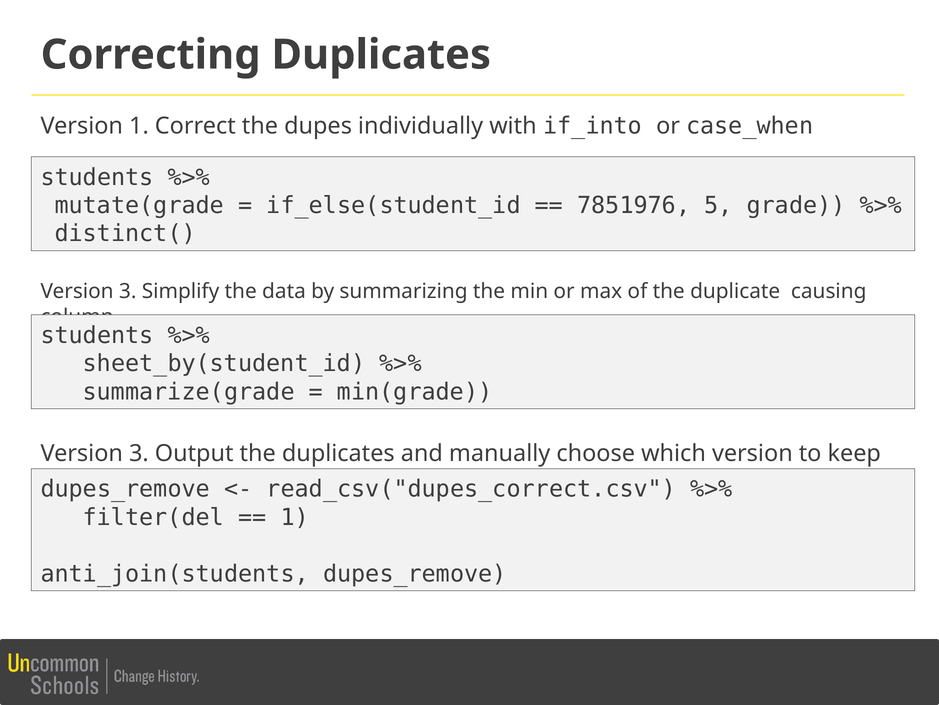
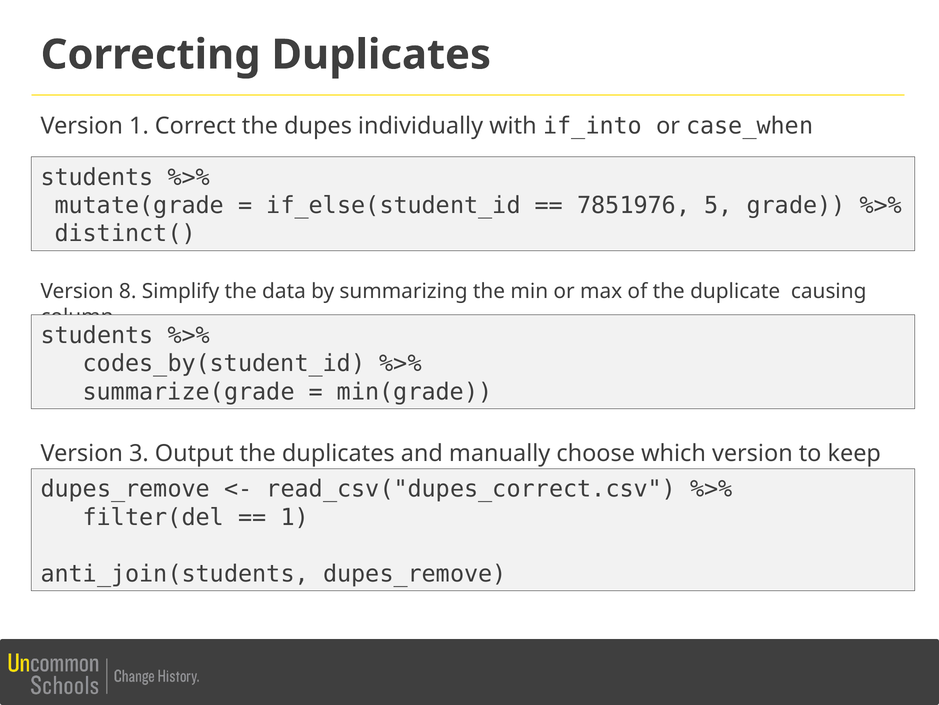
3: 3 -> 8 (128, 291)
sheet_by(student_id: sheet_by(student_id -> codes_by(student_id (224, 363)
